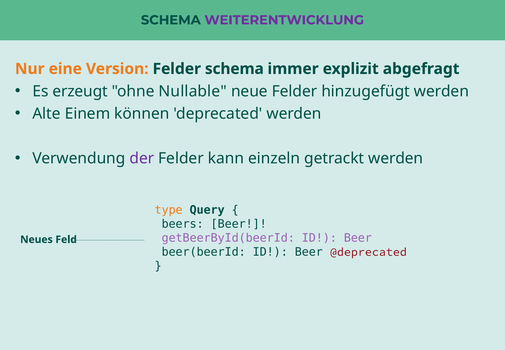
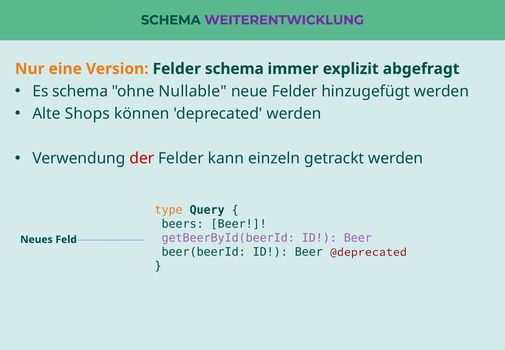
Es erzeugt: erzeugt -> schema (80, 91)
Einem: Einem -> Shops (87, 113)
der colour: purple -> red (142, 158)
